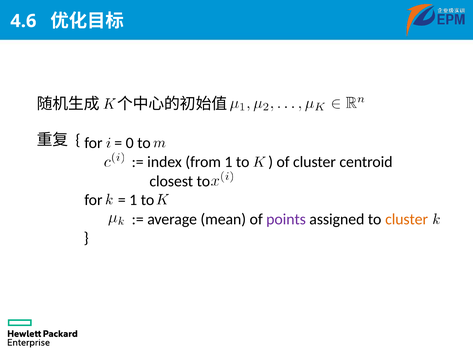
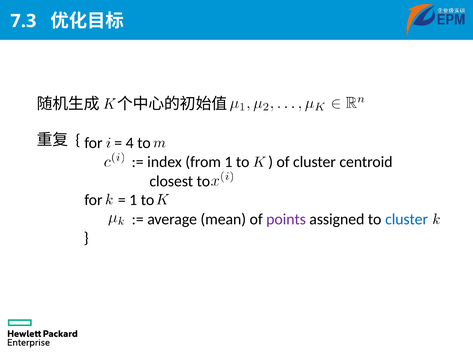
4.6: 4.6 -> 7.3 (23, 21)
0: 0 -> 4 (130, 143)
cluster colour: orange -> blue (407, 219)
